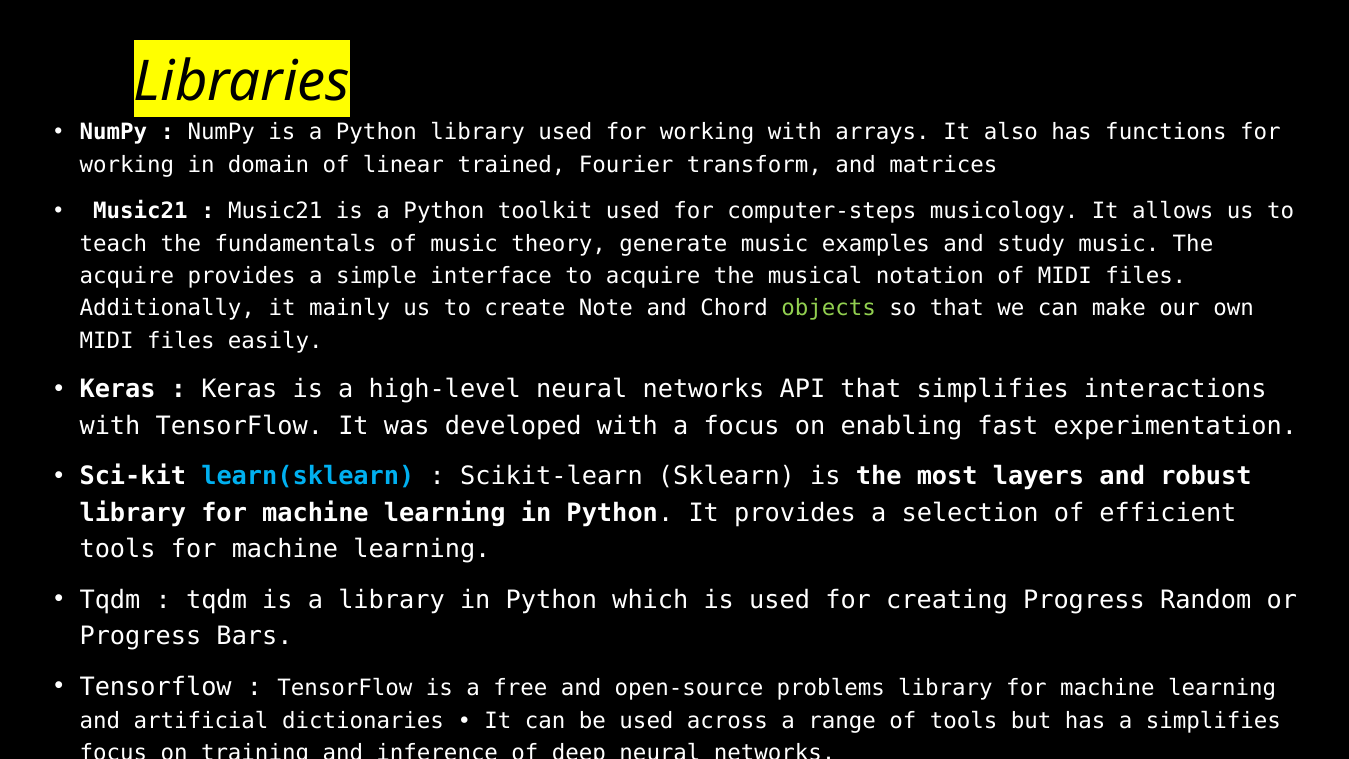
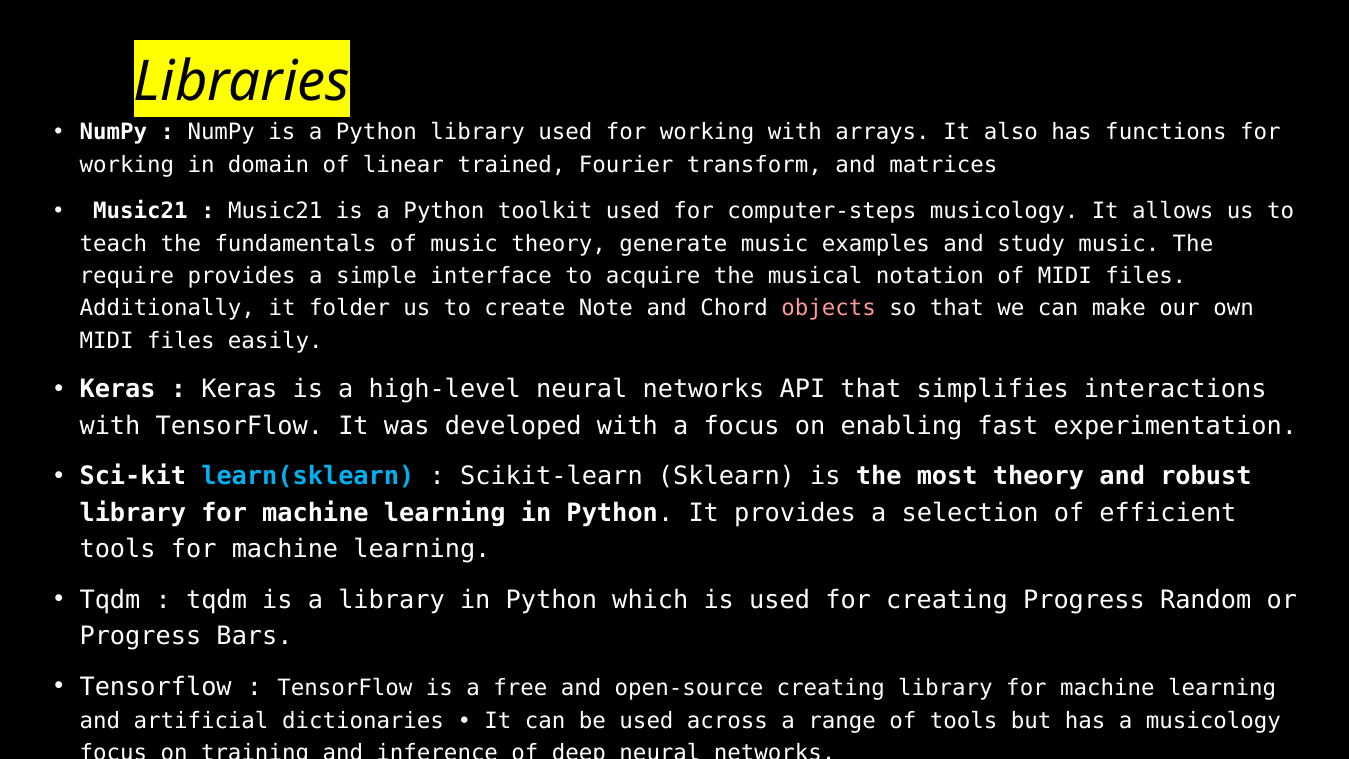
acquire: acquire -> require (127, 276)
mainly: mainly -> folder (350, 308)
objects colour: light green -> pink (829, 308)
most layers: layers -> theory (1038, 476)
open-source problems: problems -> creating (831, 688)
a simplifies: simplifies -> musicology (1213, 720)
